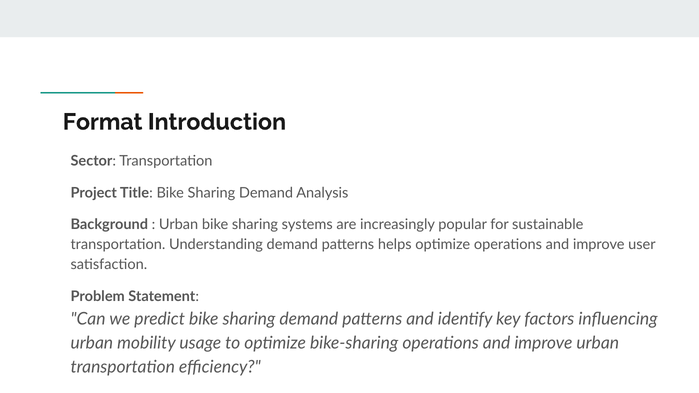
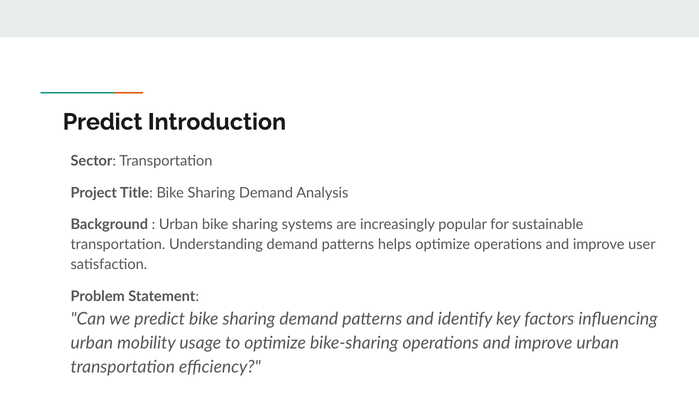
Format: Format -> Predict (103, 122)
